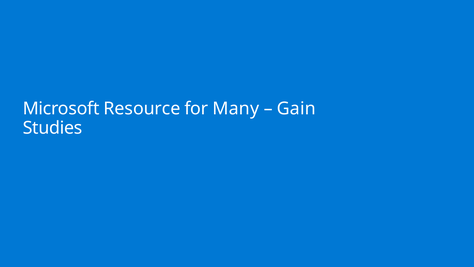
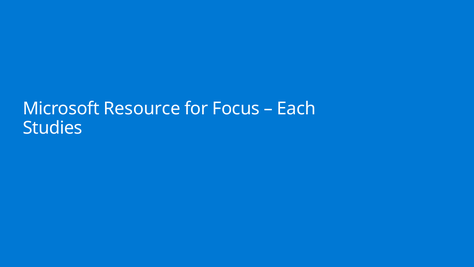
Many: Many -> Focus (236, 108)
Gain: Gain -> Each (296, 108)
